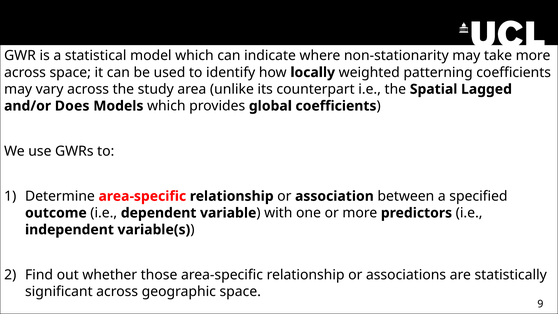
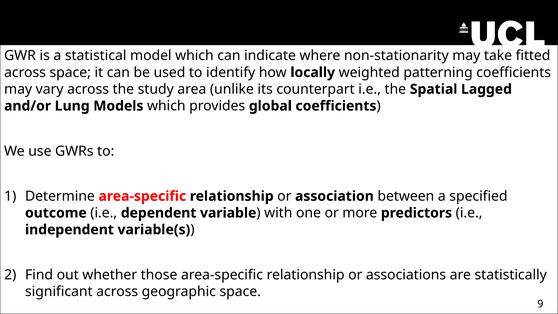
take more: more -> fitted (533, 56)
Does: Does -> Lung (72, 106)
